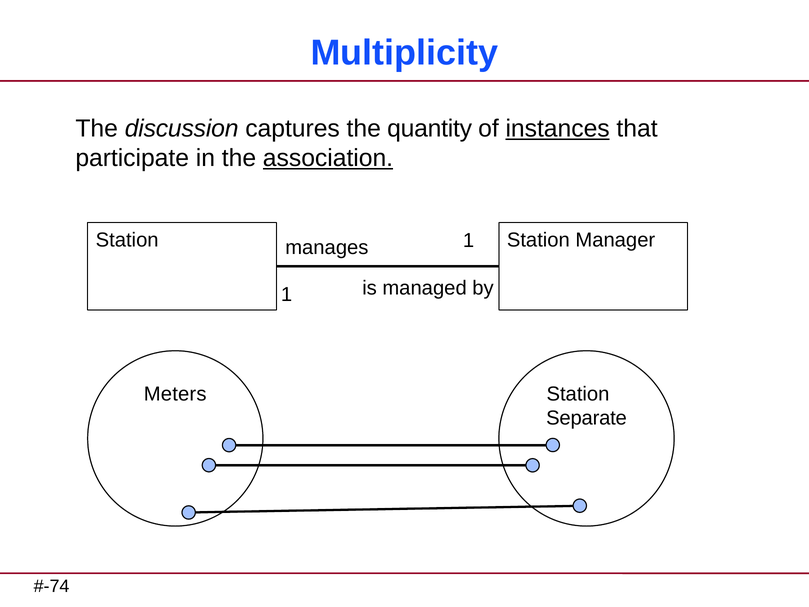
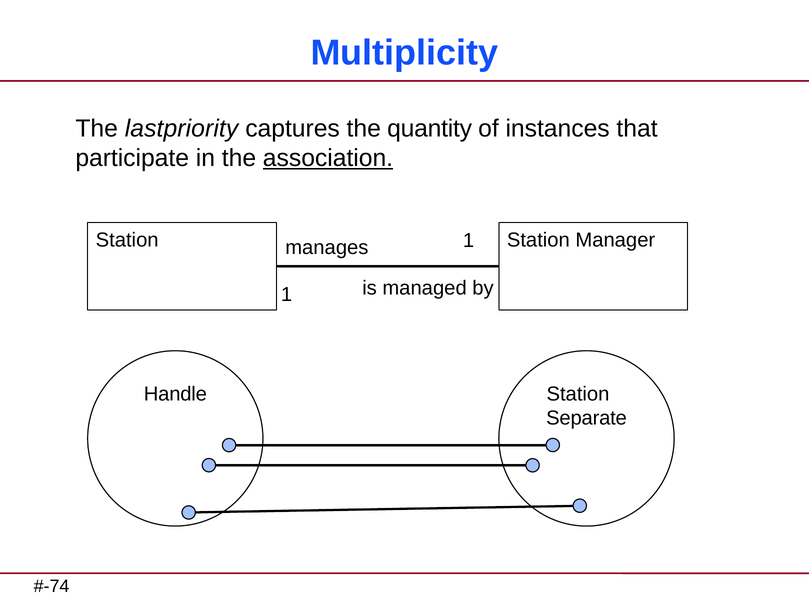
discussion: discussion -> lastpriority (182, 128)
instances underline: present -> none (558, 128)
Meters: Meters -> Handle (175, 394)
